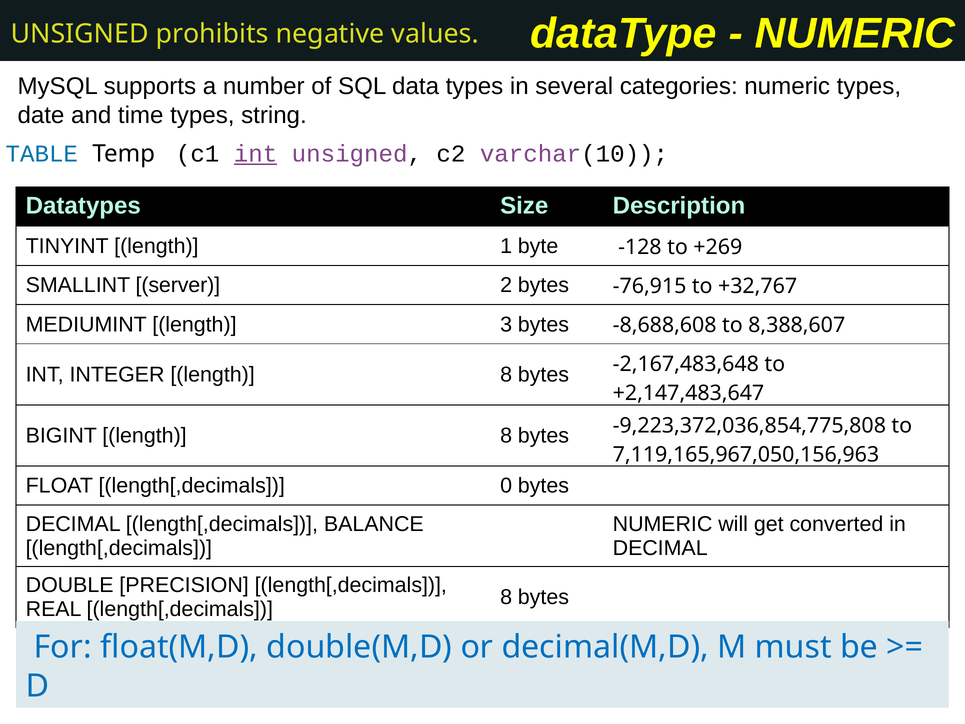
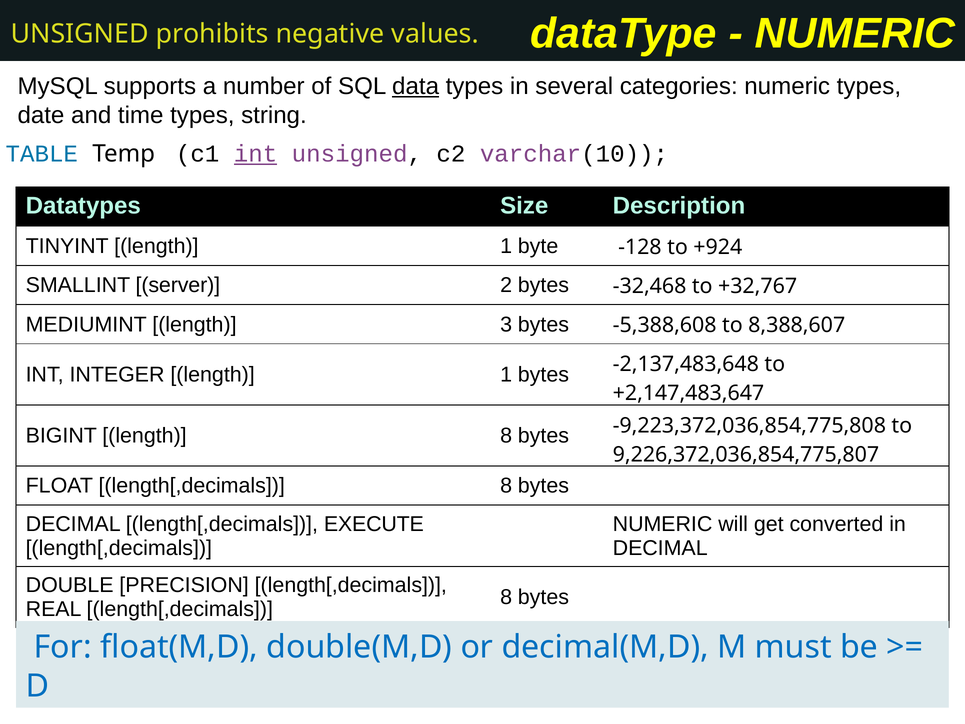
data underline: none -> present (416, 86)
+269: +269 -> +924 (718, 247)
-76,915: -76,915 -> -32,468 (650, 286)
-8,688,608: -8,688,608 -> -5,388,608 (665, 325)
INTEGER length 8: 8 -> 1 (506, 374)
-2,167,483,648: -2,167,483,648 -> -2,137,483,648 (686, 364)
7,119,165,967,050,156,963: 7,119,165,967,050,156,963 -> 9,226,372,036,854,775,807 (746, 454)
FLOAT length[,decimals 0: 0 -> 8 (506, 486)
BALANCE: BALANCE -> EXECUTE (374, 524)
